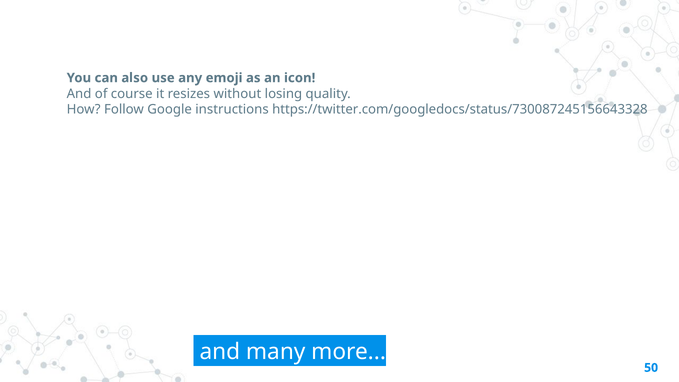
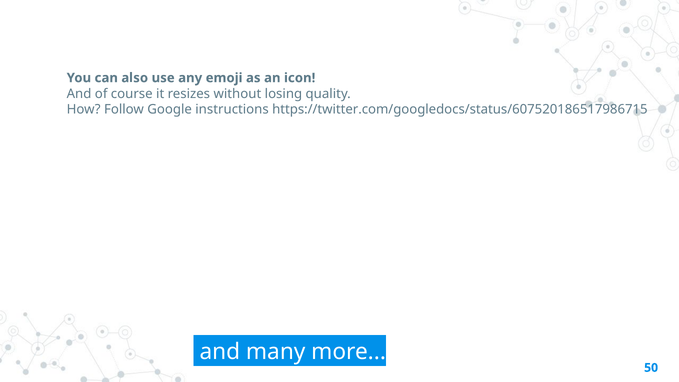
https://twitter.com/googledocs/status/730087245156643328: https://twitter.com/googledocs/status/730087245156643328 -> https://twitter.com/googledocs/status/607520186517986715 (460, 110)
